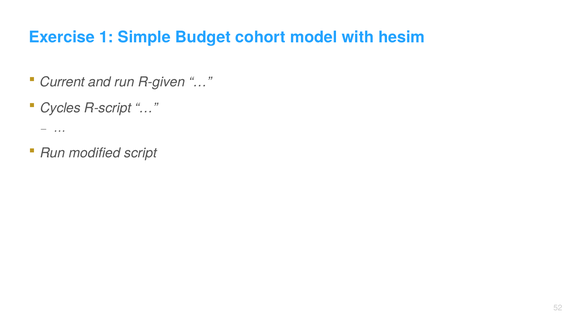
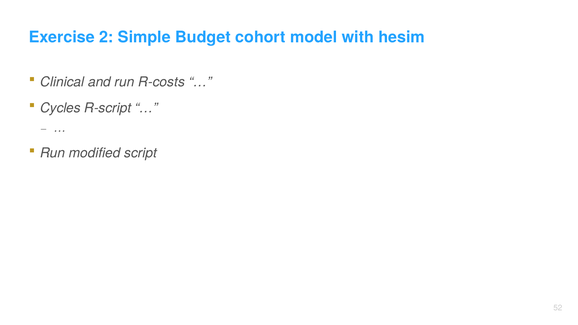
1: 1 -> 2 (106, 37)
Current: Current -> Clinical (62, 82)
R-given: R-given -> R-costs (162, 82)
